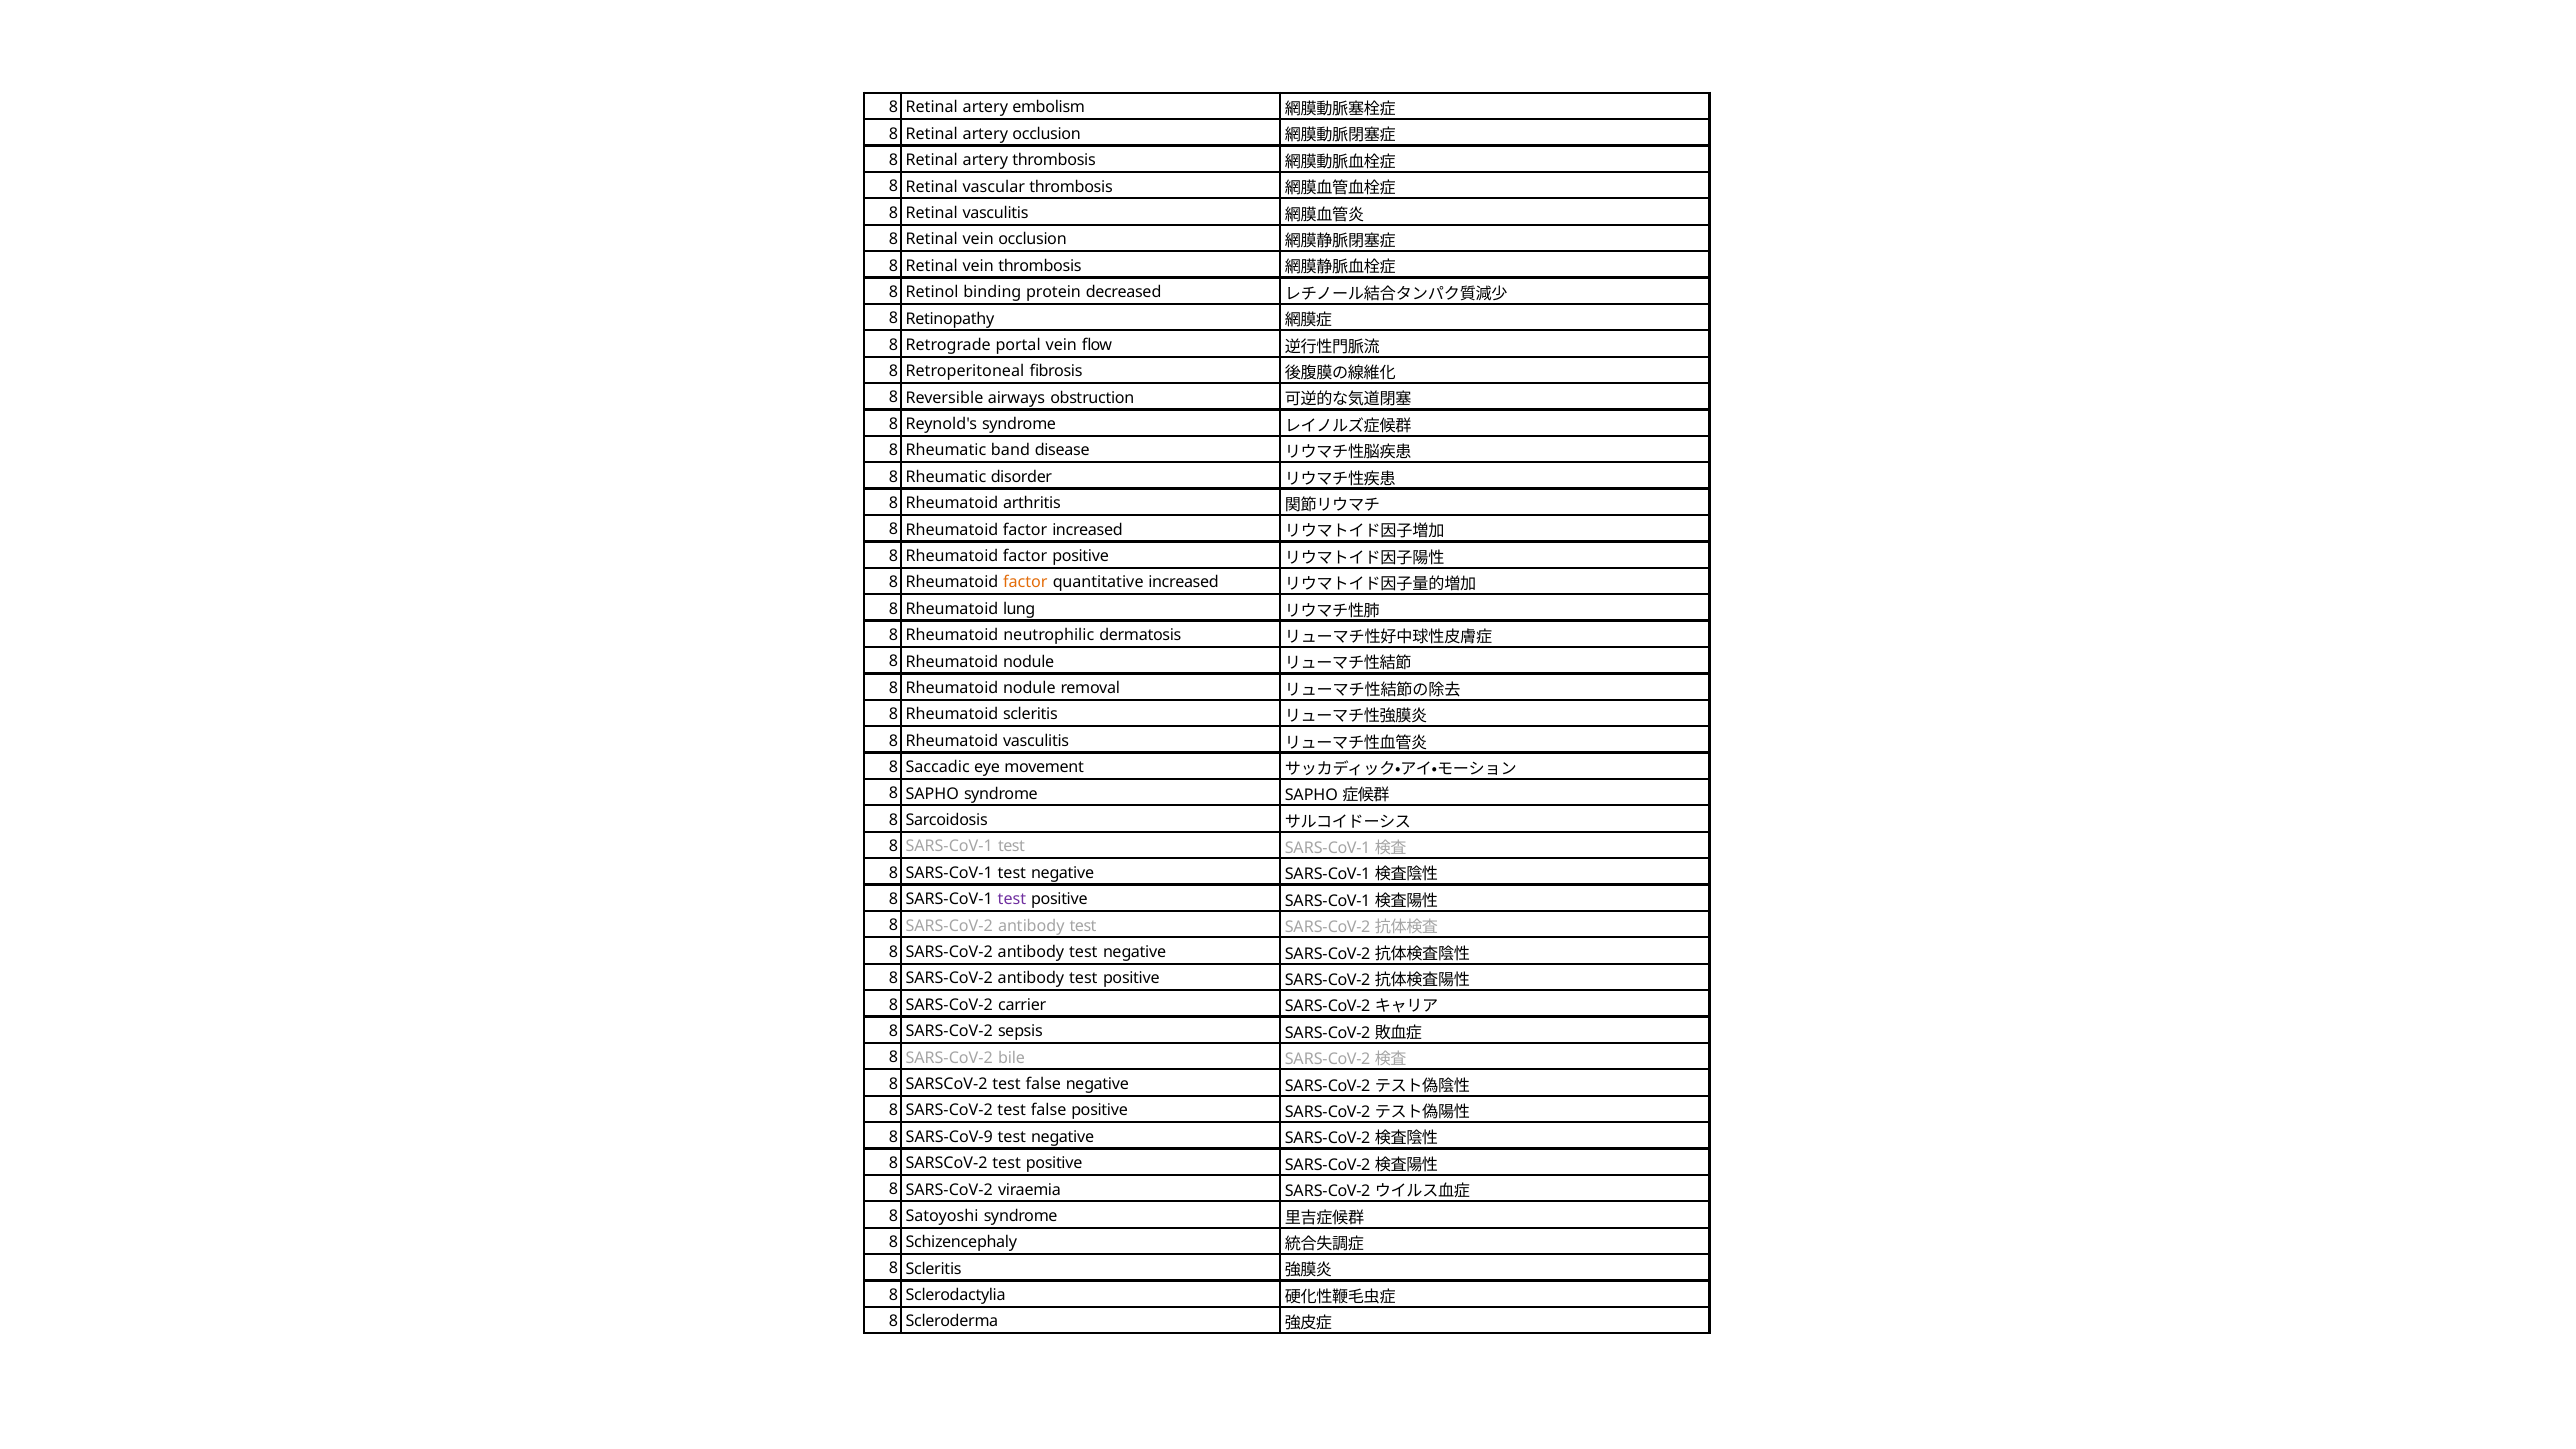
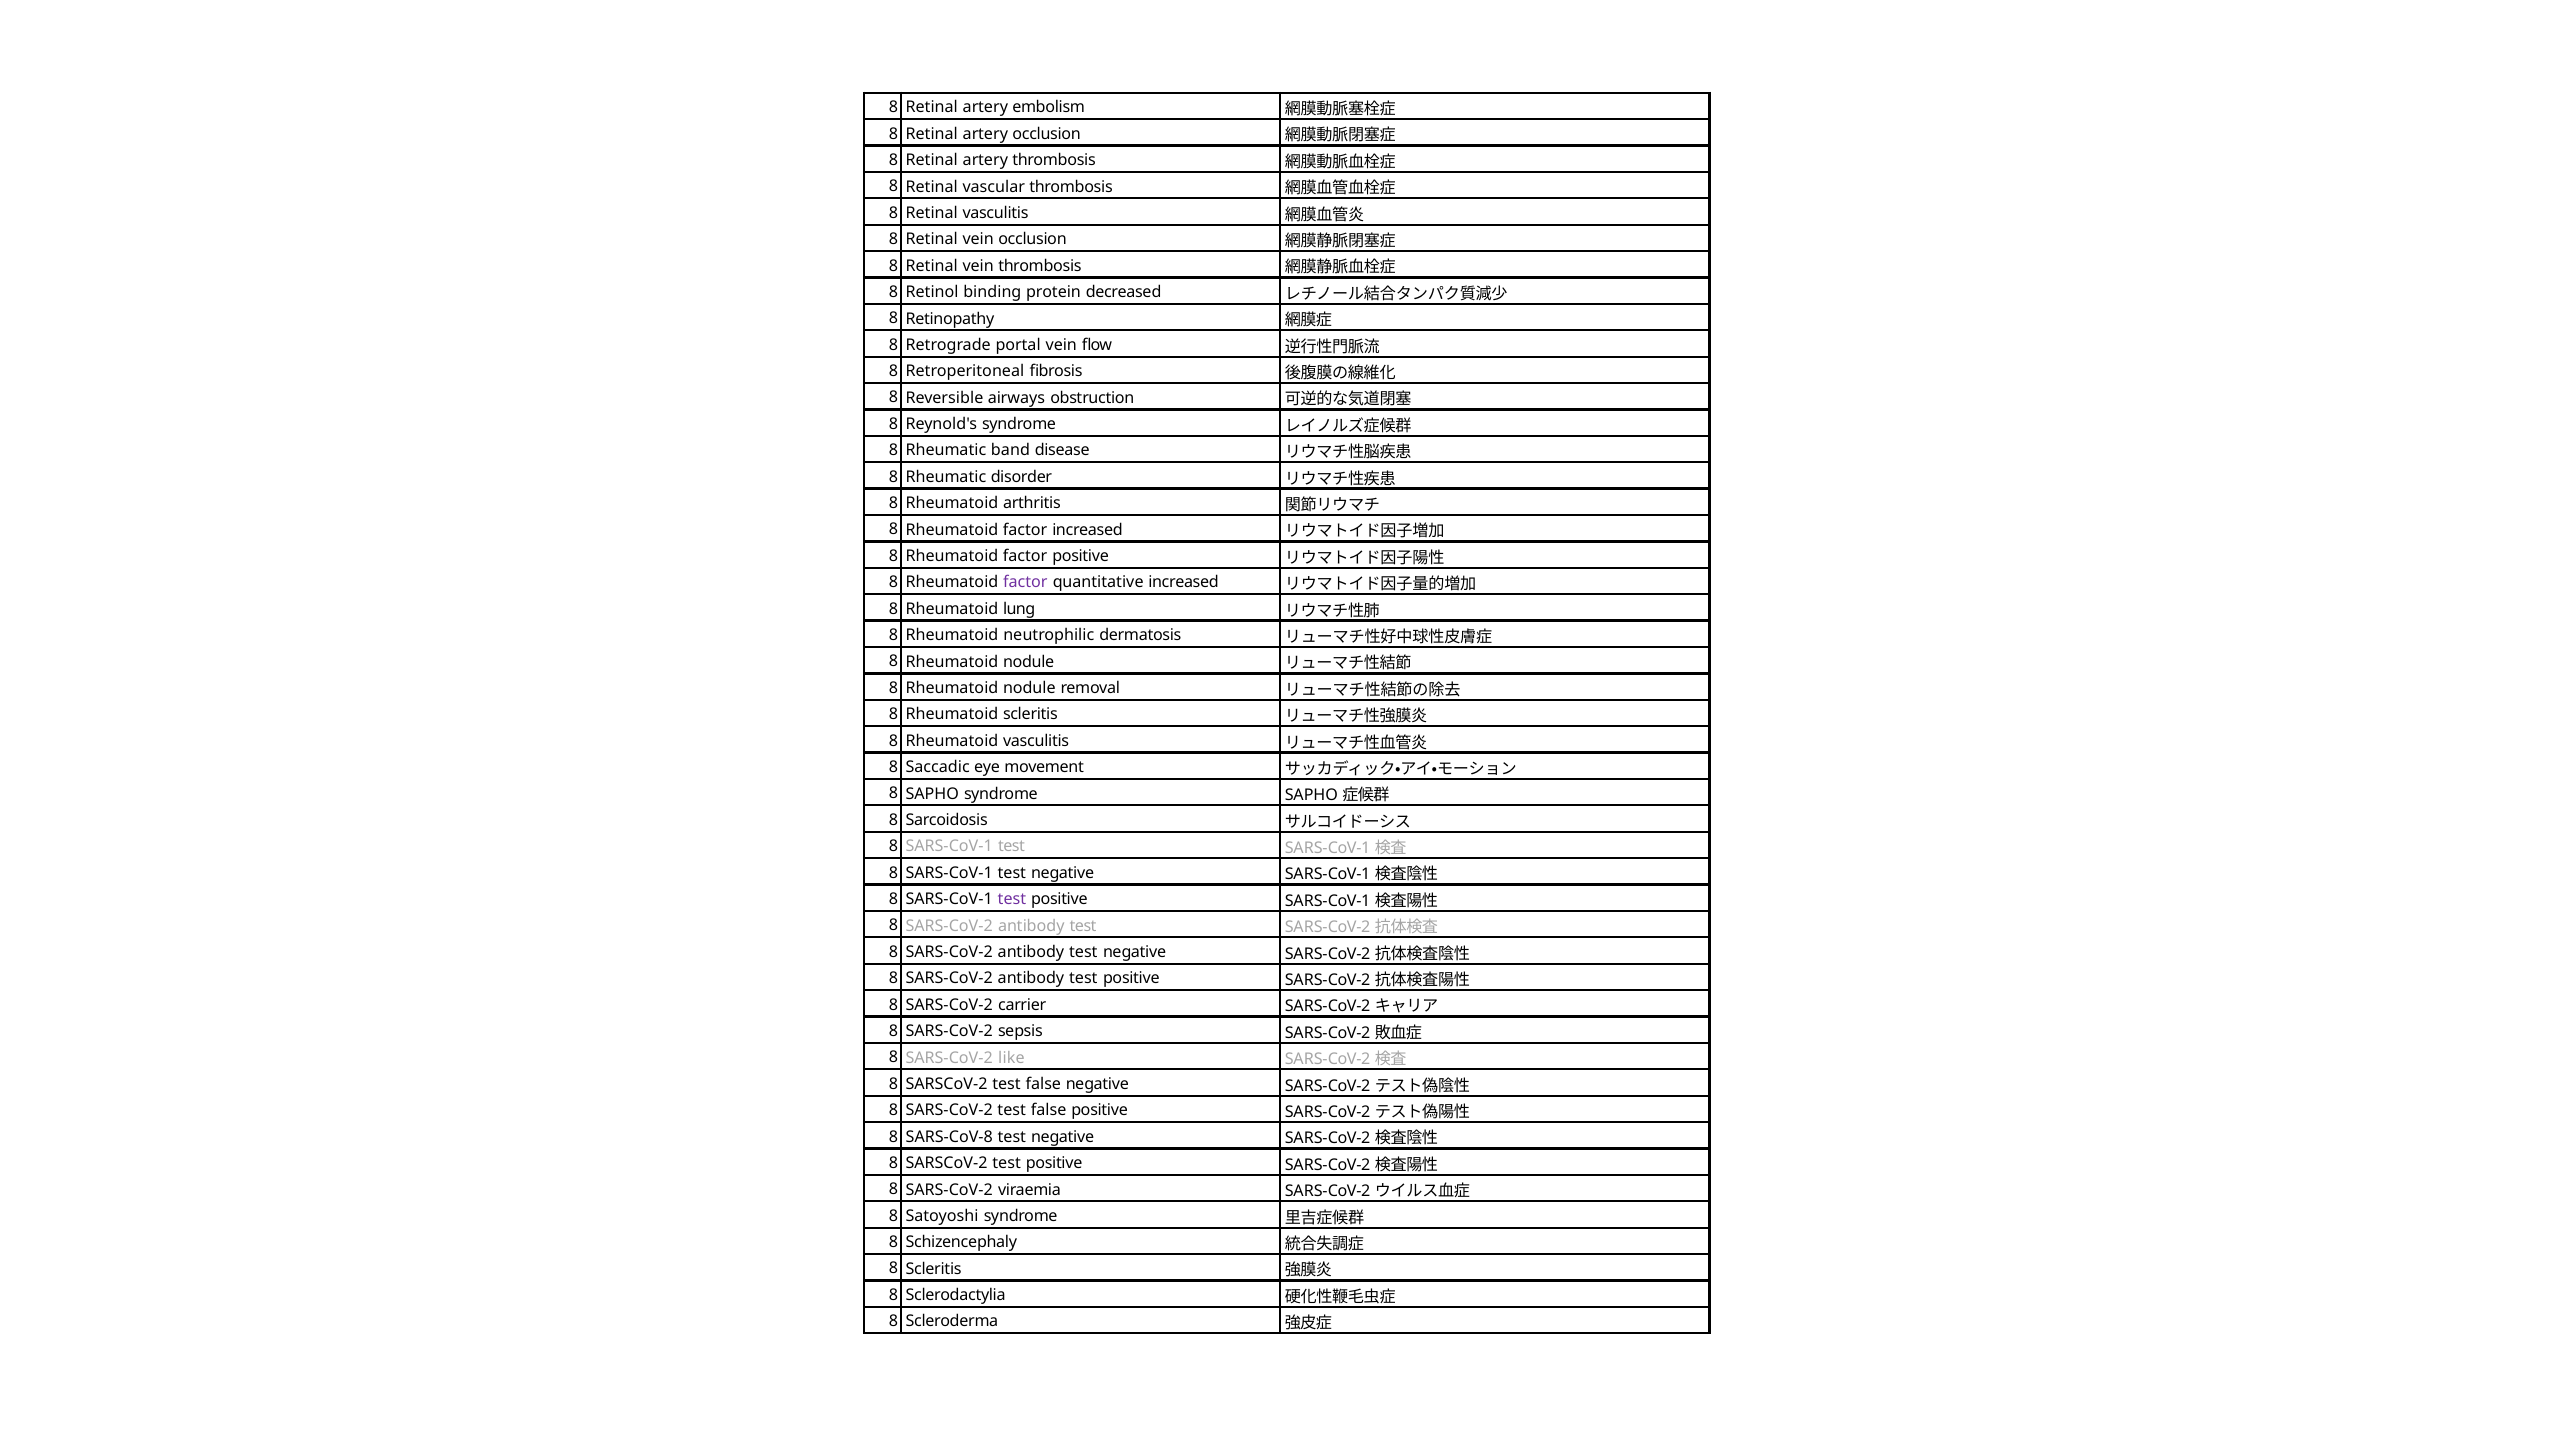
factor colour: orange -> purple (1025, 583)
bile: bile -> like (1011, 1058)
SARS-CoV-9: SARS-CoV-9 -> SARS-CoV-8 (949, 1137)
